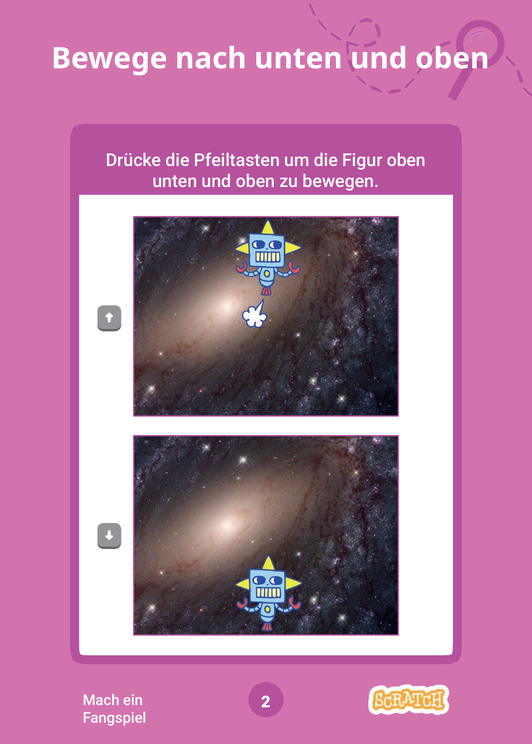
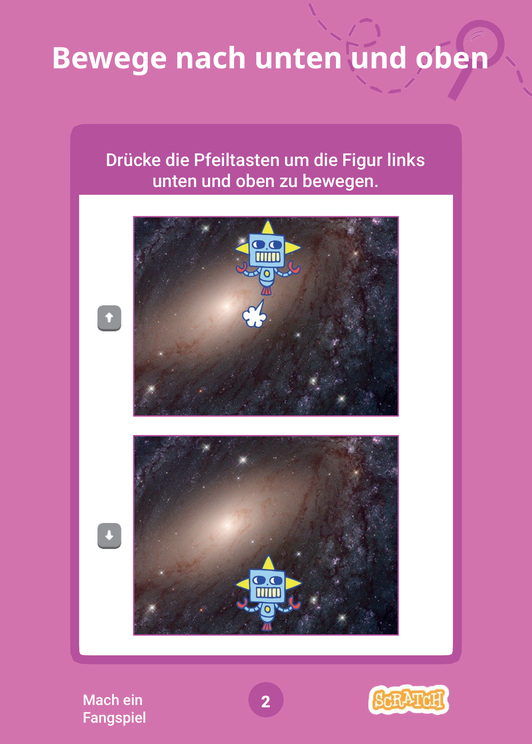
Figur oben: oben -> links (406, 160)
